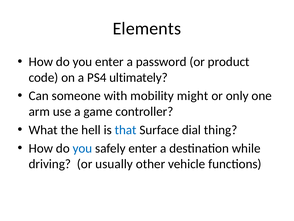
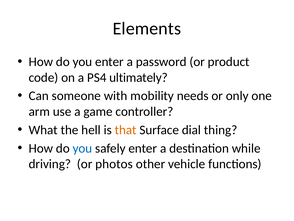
might: might -> needs (193, 96)
that colour: blue -> orange (126, 130)
usually: usually -> photos (114, 164)
